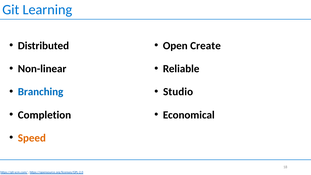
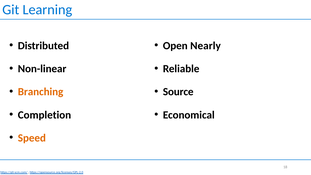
Create: Create -> Nearly (206, 46)
Branching colour: blue -> orange (41, 92)
Studio: Studio -> Source (178, 92)
